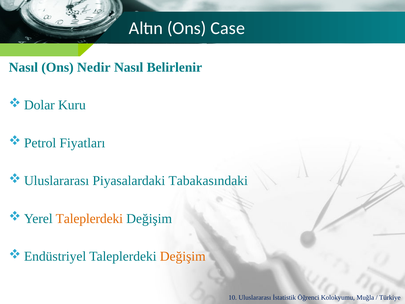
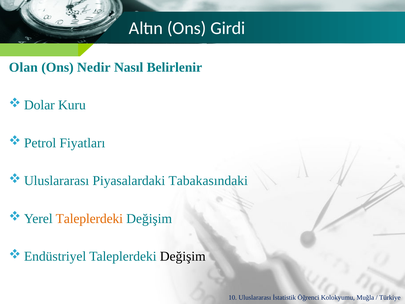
Case: Case -> Girdi (228, 28)
Nasıl: Nasıl -> Olan (23, 67)
Değişim colour: orange -> black (183, 256)
